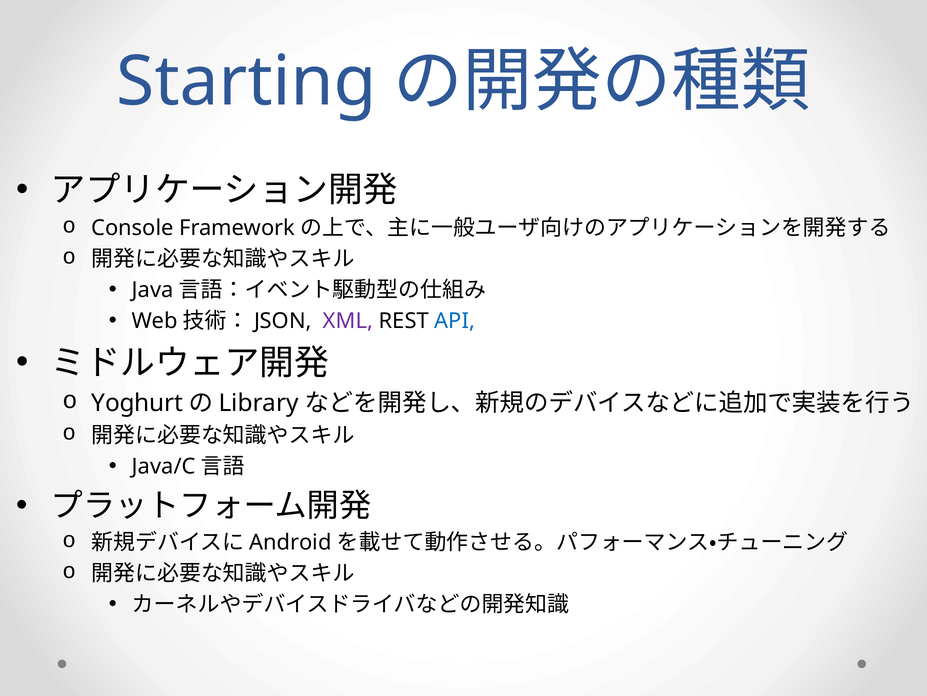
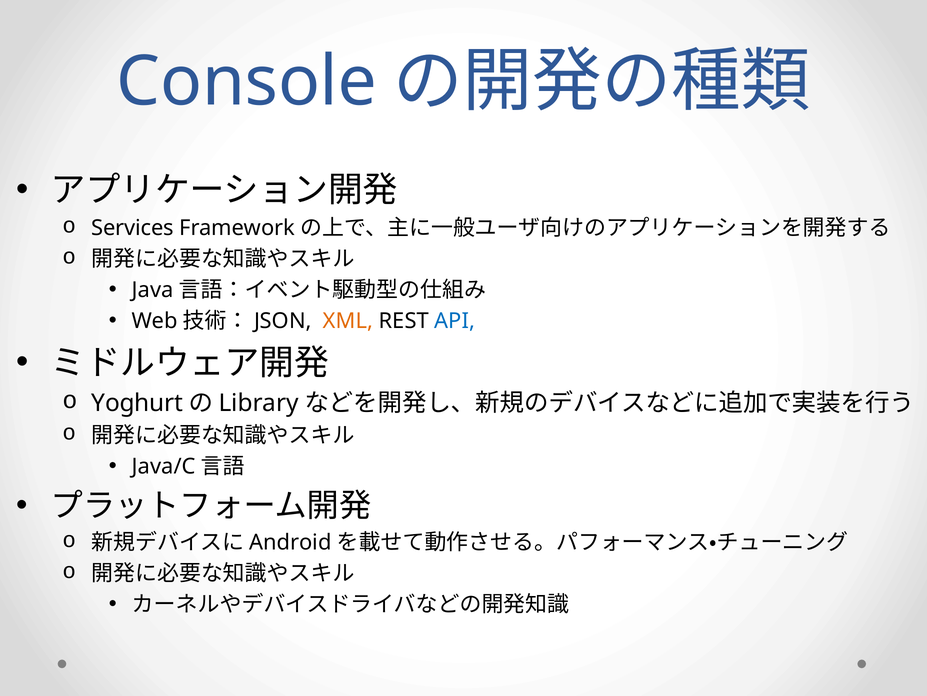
Starting: Starting -> Console (247, 82)
Console: Console -> Services (133, 228)
XML colour: purple -> orange (348, 321)
